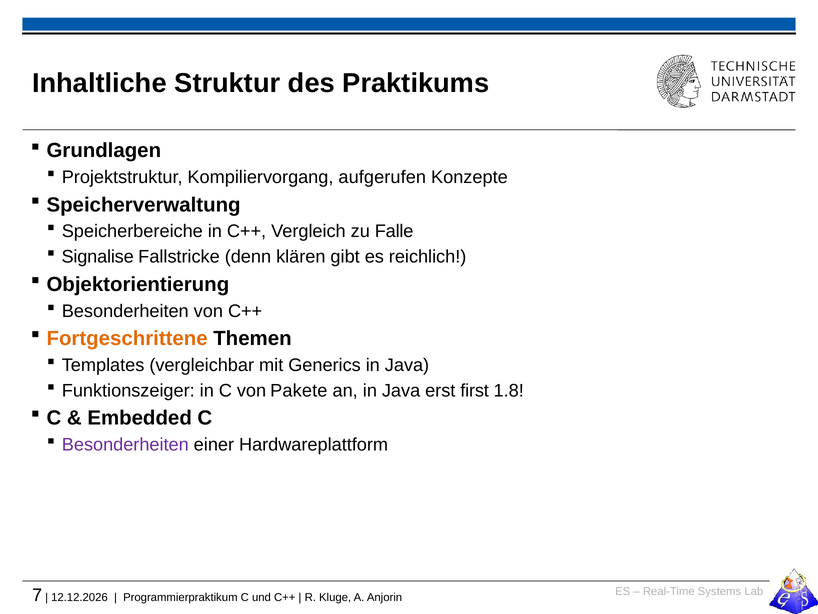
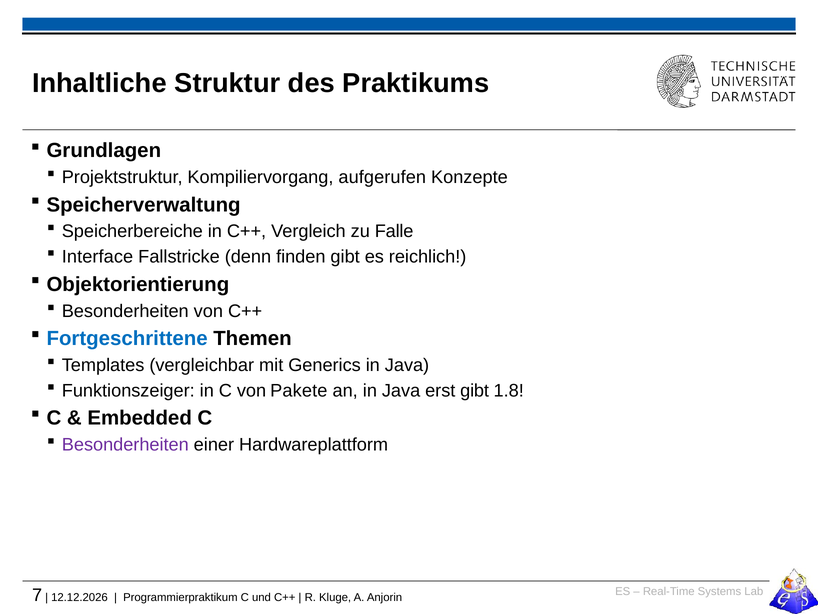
Signalise: Signalise -> Interface (98, 257)
klären: klären -> finden (301, 257)
Fortgeschrittene colour: orange -> blue (127, 338)
erst first: first -> gibt (475, 390)
